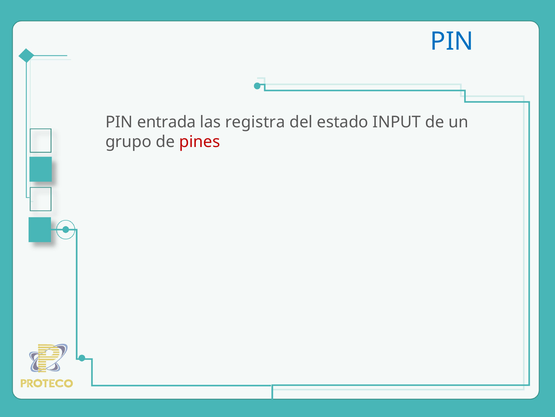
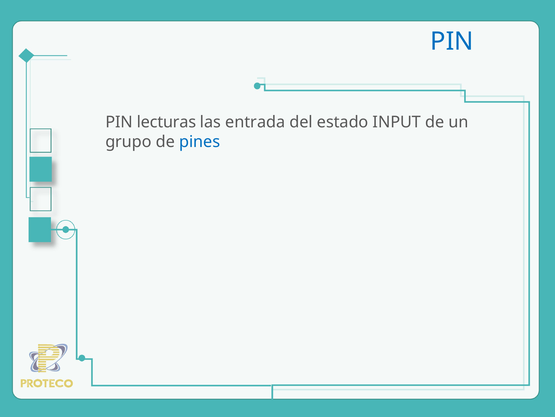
entrada: entrada -> lecturas (166, 122)
registra: registra -> entrada (255, 122)
pines colour: red -> blue (200, 141)
